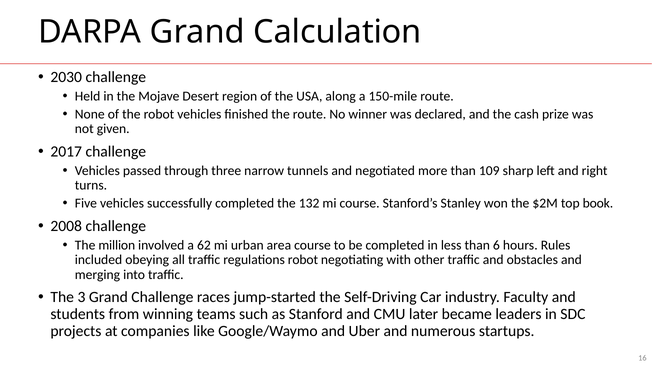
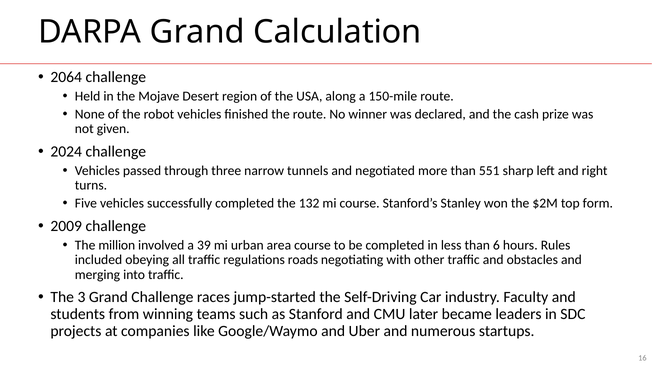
2030: 2030 -> 2064 (66, 77)
2017: 2017 -> 2024 (66, 151)
109: 109 -> 551 (489, 171)
book: book -> form (598, 203)
2008: 2008 -> 2009 (66, 226)
62: 62 -> 39 (204, 245)
regulations robot: robot -> roads (303, 260)
